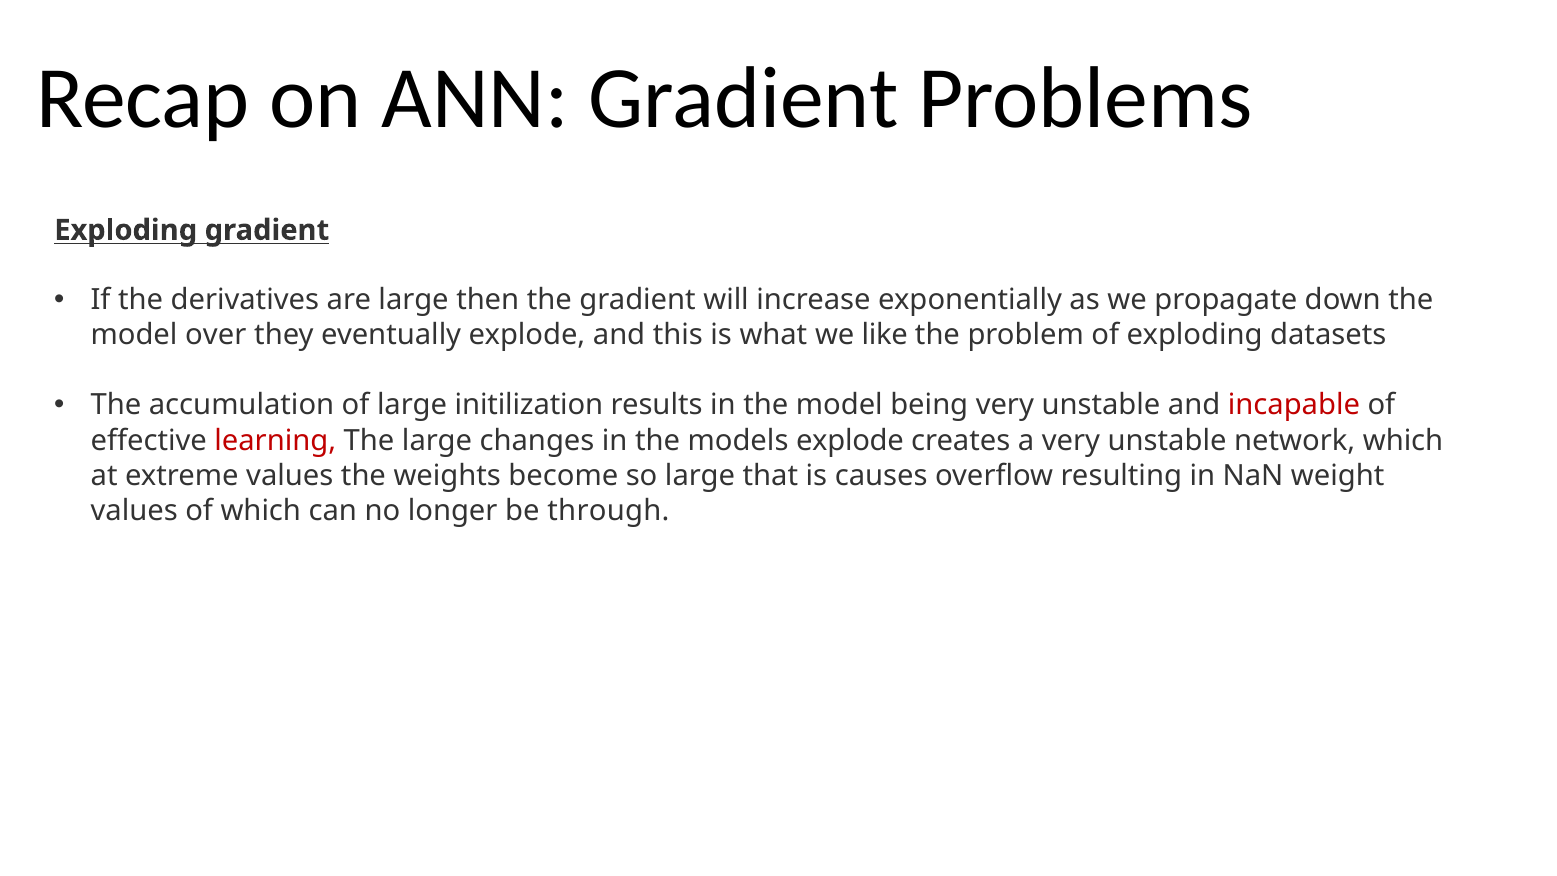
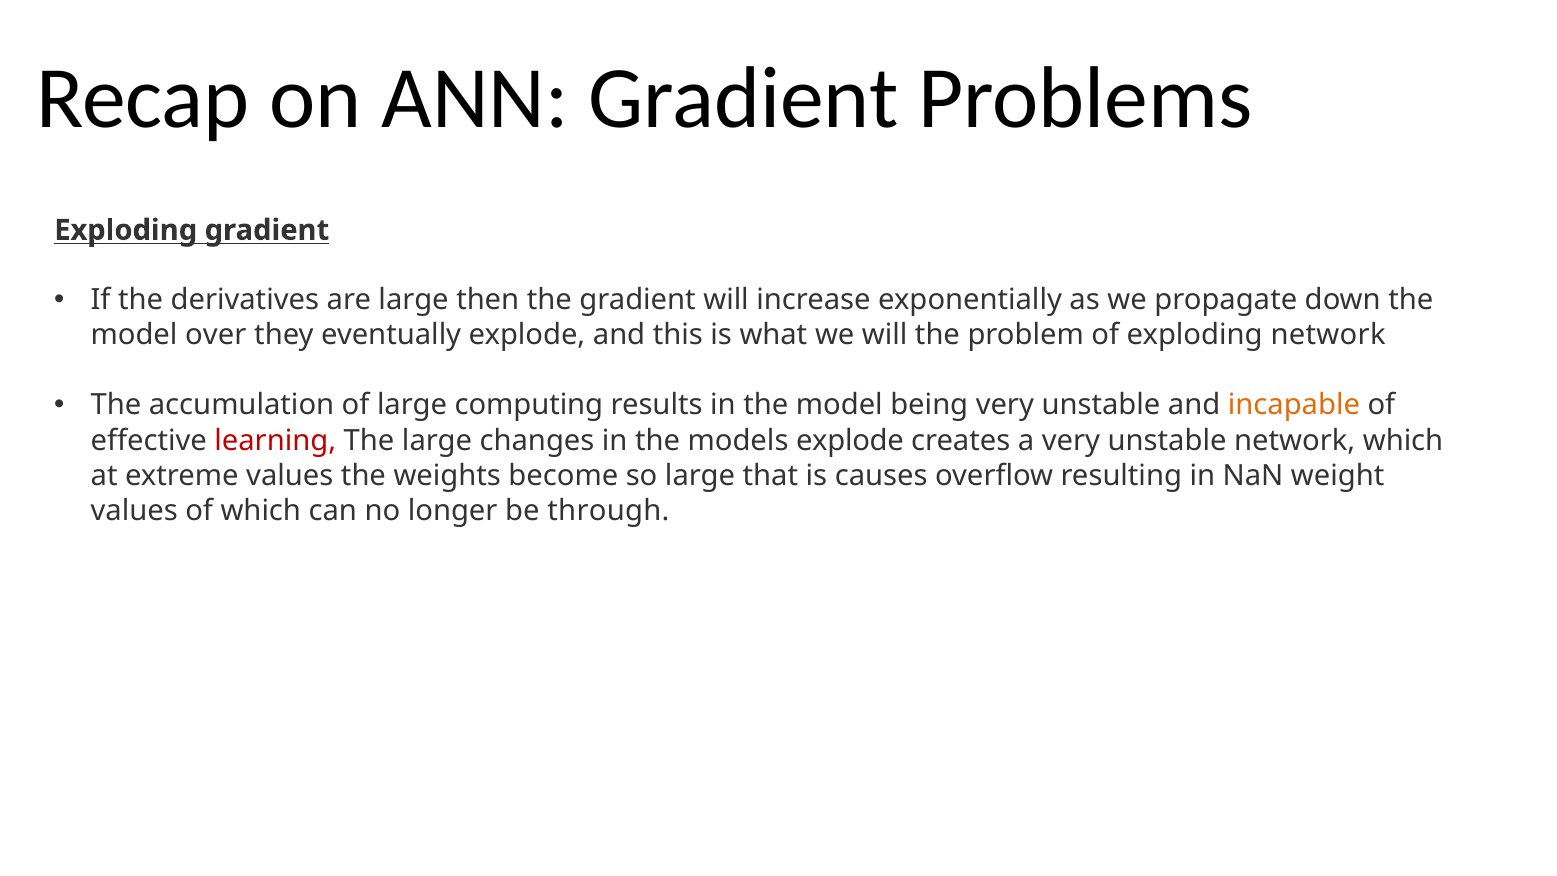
we like: like -> will (885, 335)
exploding datasets: datasets -> network (1328, 335)
initilization: initilization -> computing (529, 405)
incapable colour: red -> orange (1294, 405)
